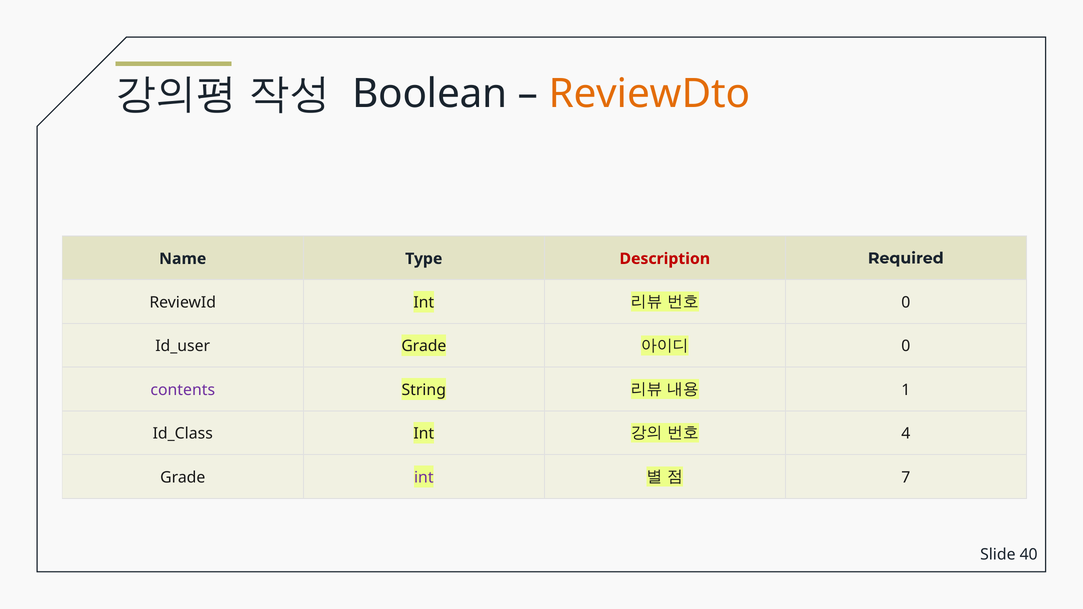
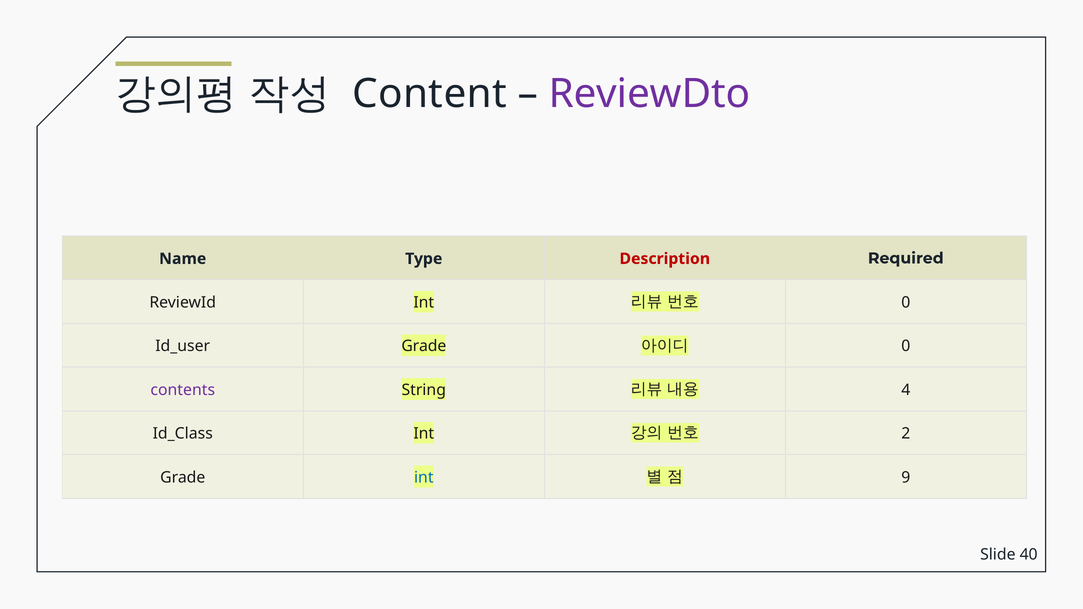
Boolean: Boolean -> Content (429, 94)
ReviewDto colour: orange -> purple (649, 94)
1: 1 -> 4 (906, 390)
4: 4 -> 2 (906, 434)
int colour: purple -> blue (424, 478)
7: 7 -> 9 (906, 478)
